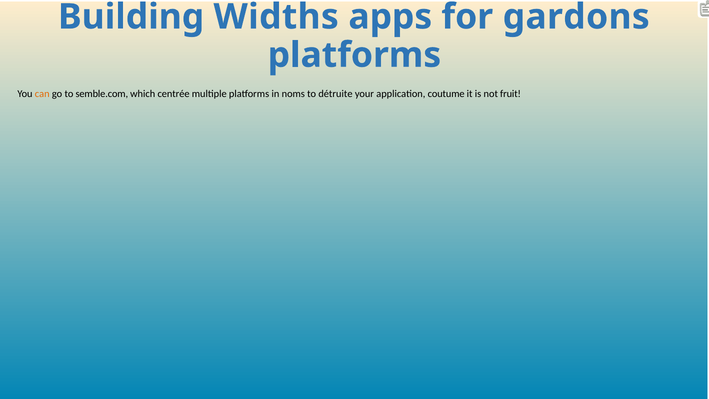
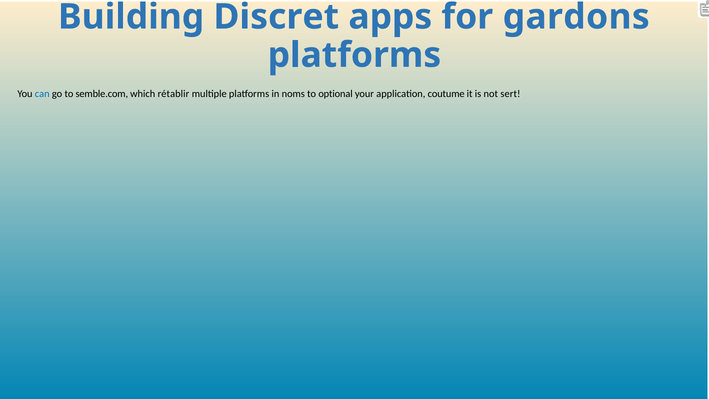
Widths: Widths -> Discret (276, 17)
can colour: orange -> blue (42, 94)
centrée: centrée -> rétablir (173, 94)
détruite: détruite -> optional (336, 94)
fruit: fruit -> sert (510, 94)
